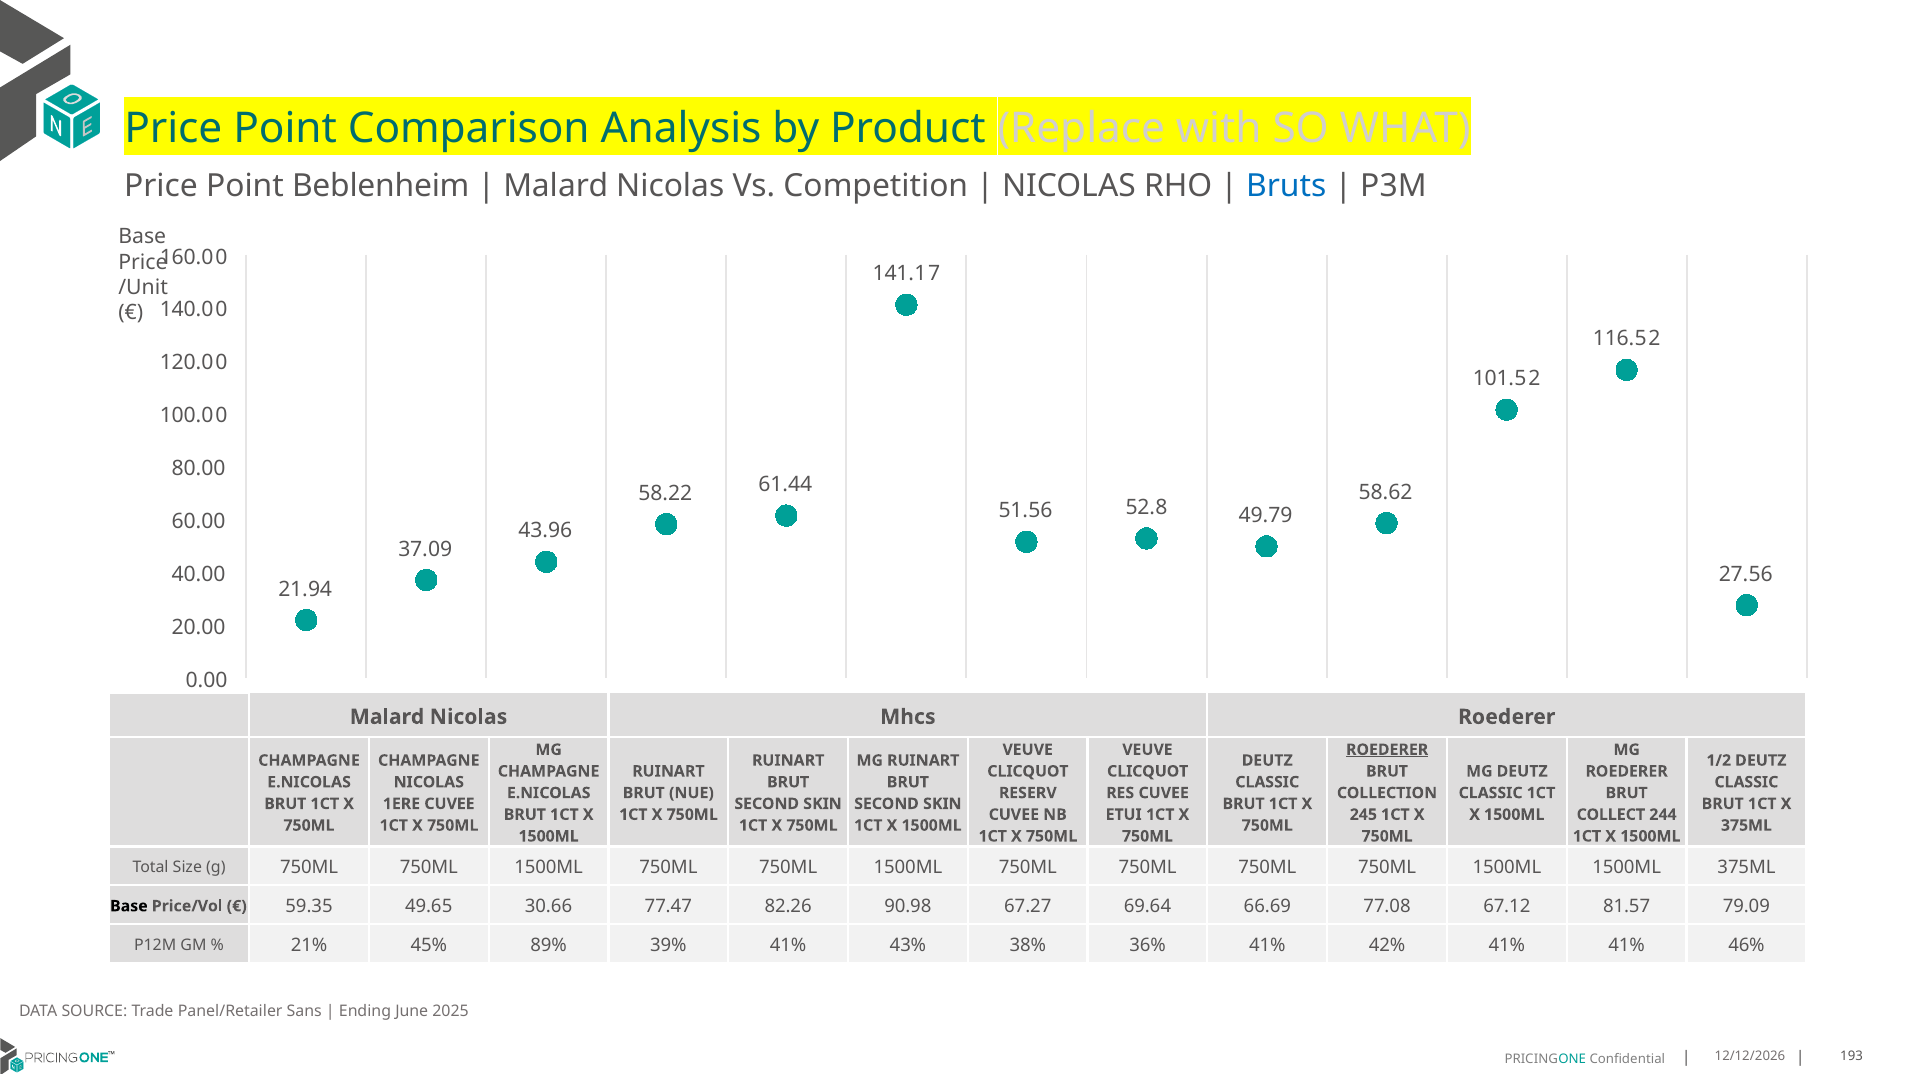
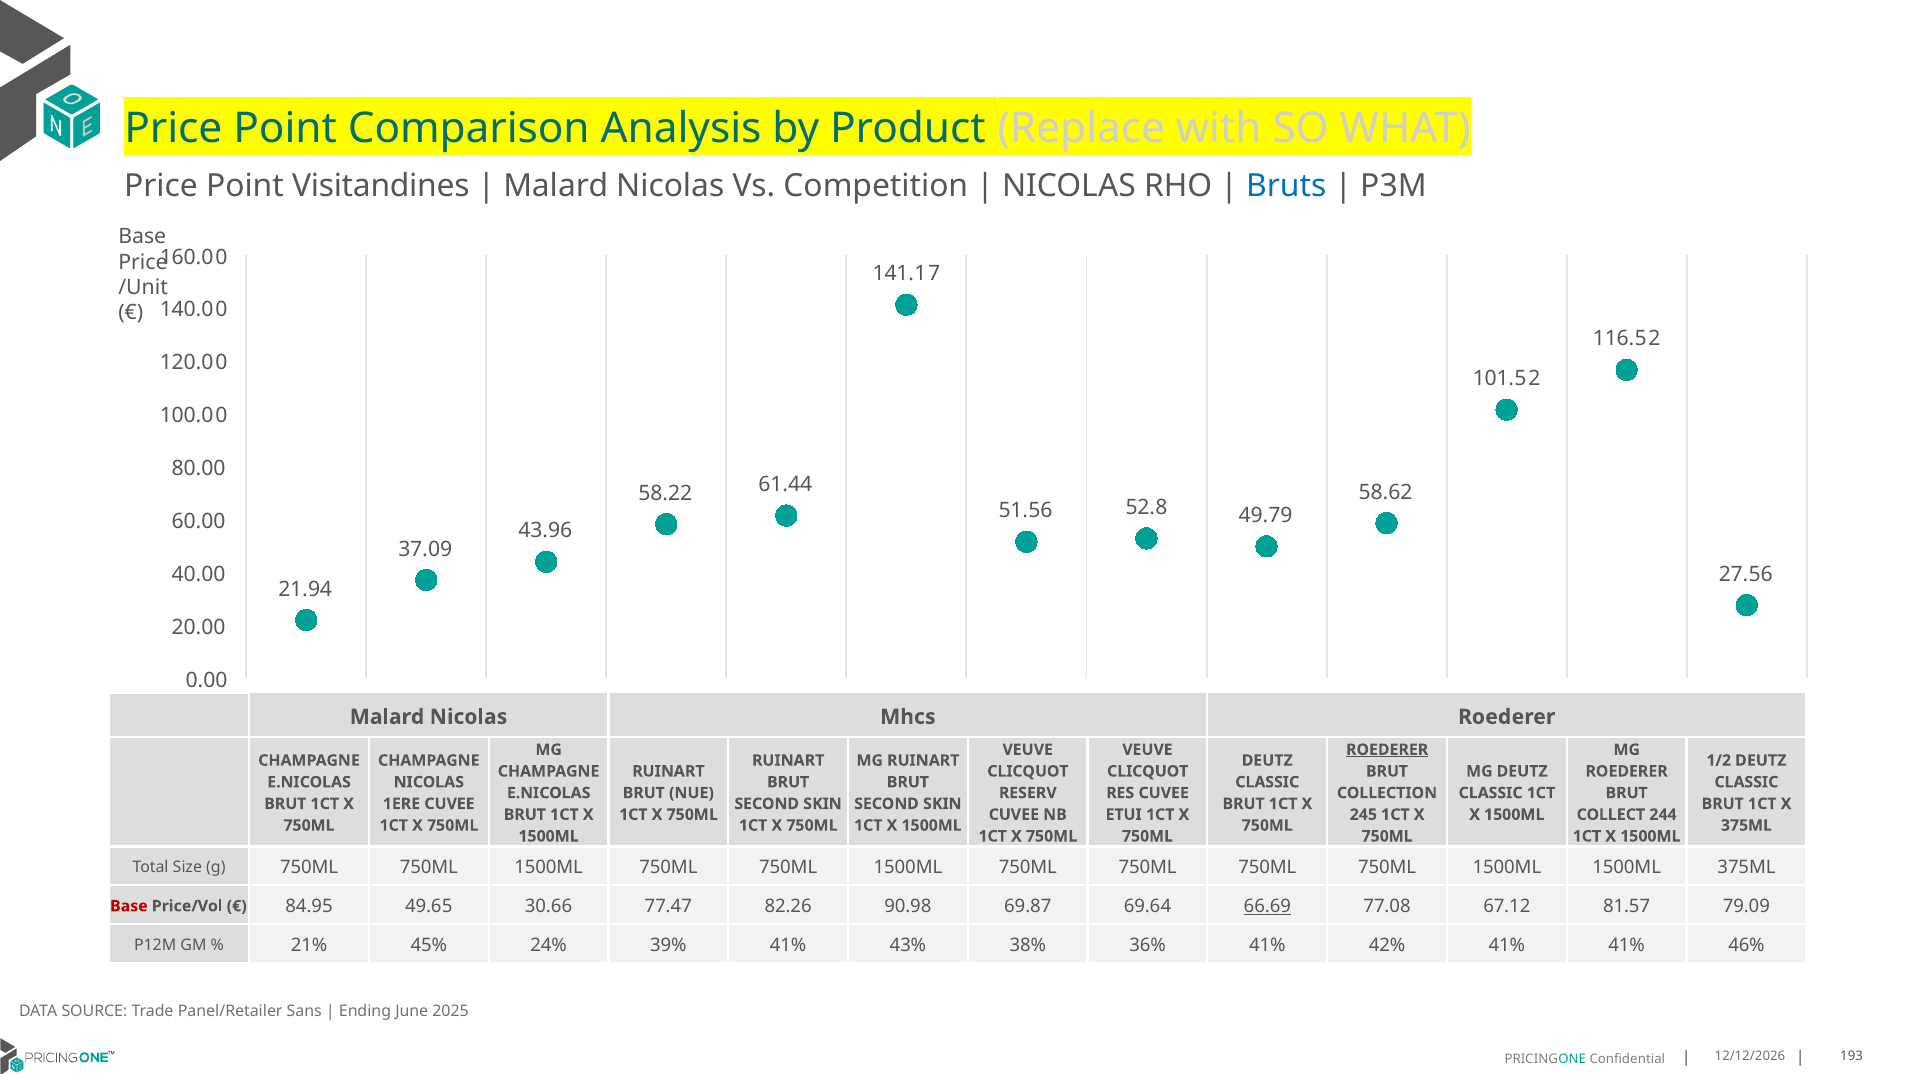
Beblenheim: Beblenheim -> Visitandines (381, 186)
Base colour: black -> red (129, 906)
59.35: 59.35 -> 84.95 (309, 907)
67.27: 67.27 -> 69.87 (1028, 907)
66.69 underline: none -> present (1267, 907)
89%: 89% -> 24% (549, 946)
